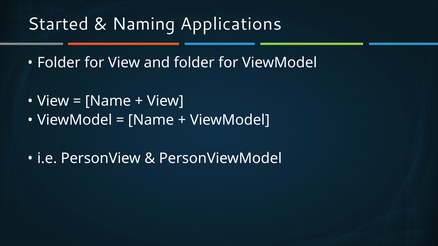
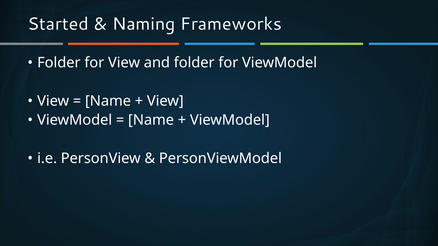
Applications: Applications -> Frameworks (231, 24)
